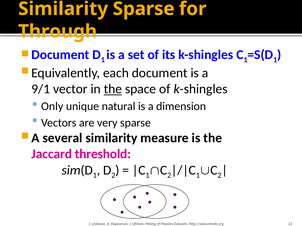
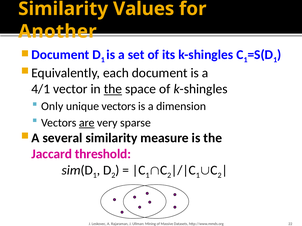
Similarity Sparse: Sparse -> Values (144, 9)
Through: Through -> Another (57, 31)
9/1: 9/1 -> 4/1 (41, 89)
unique natural: natural -> vectors (119, 107)
are underline: none -> present (87, 123)
